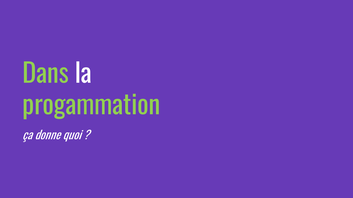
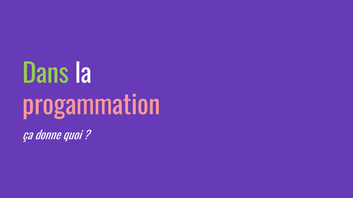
progammation colour: light green -> pink (91, 106)
